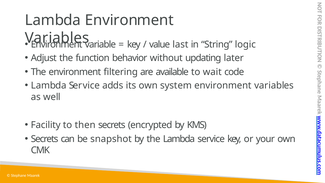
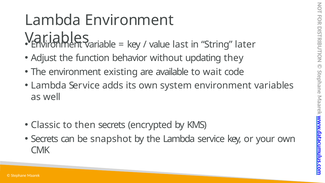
logic: logic -> later (245, 44)
later: later -> they (234, 58)
filtering: filtering -> existing (121, 72)
Facility: Facility -> Classic (46, 125)
